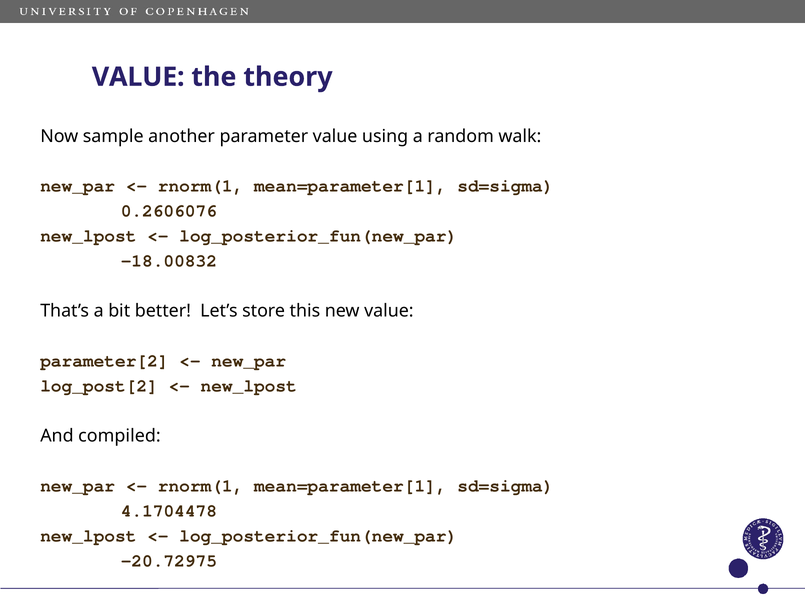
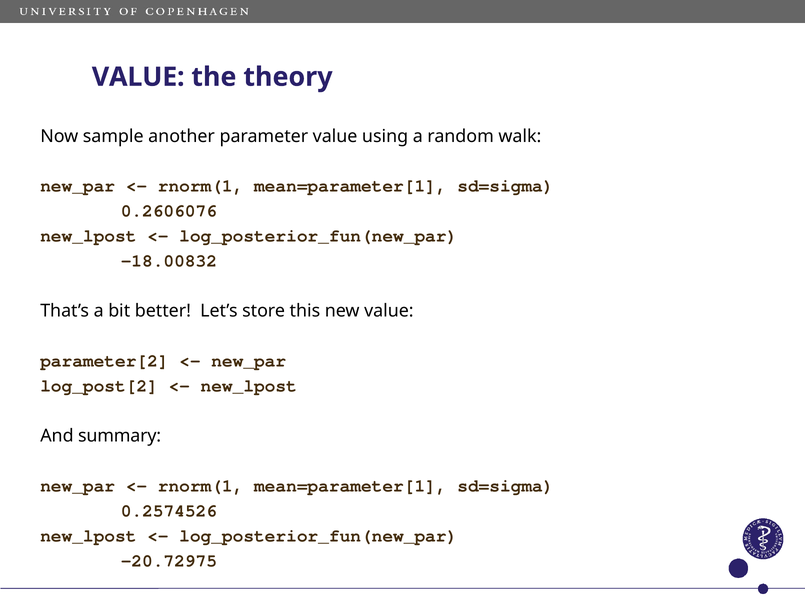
compiled: compiled -> summary (120, 436)
4.1704478: 4.1704478 -> 0.2574526 (169, 511)
